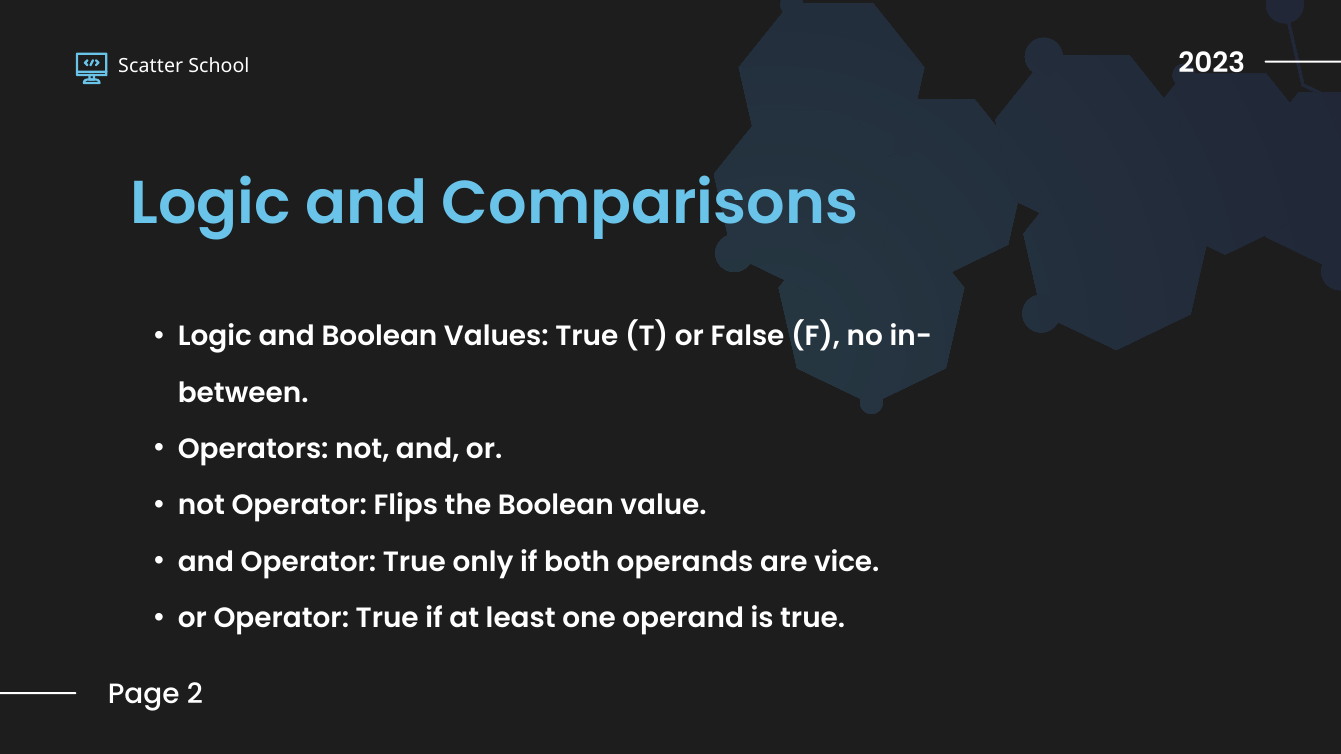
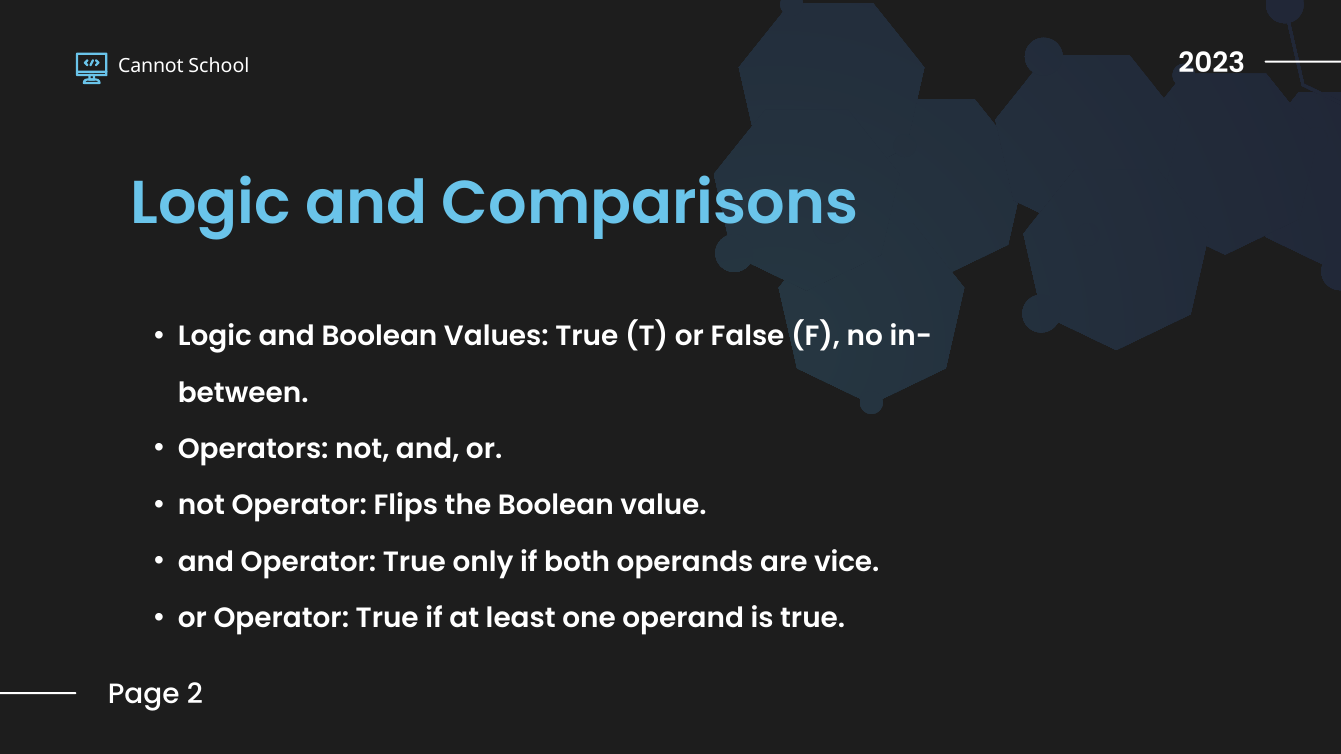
Scatter: Scatter -> Cannot (151, 66)
